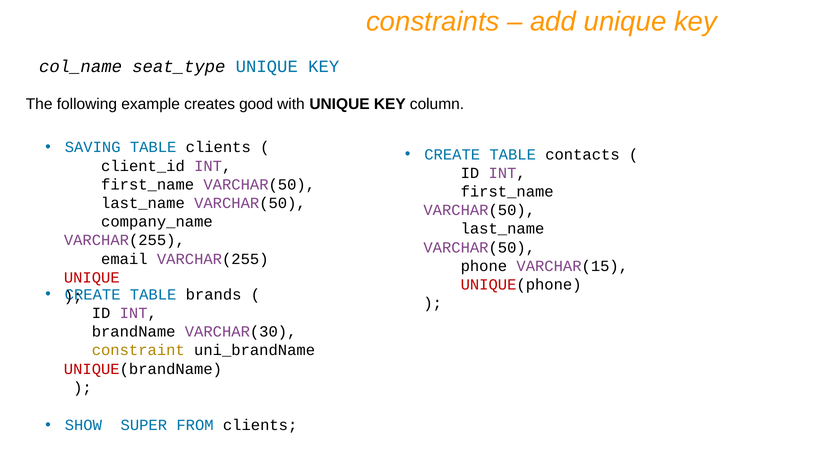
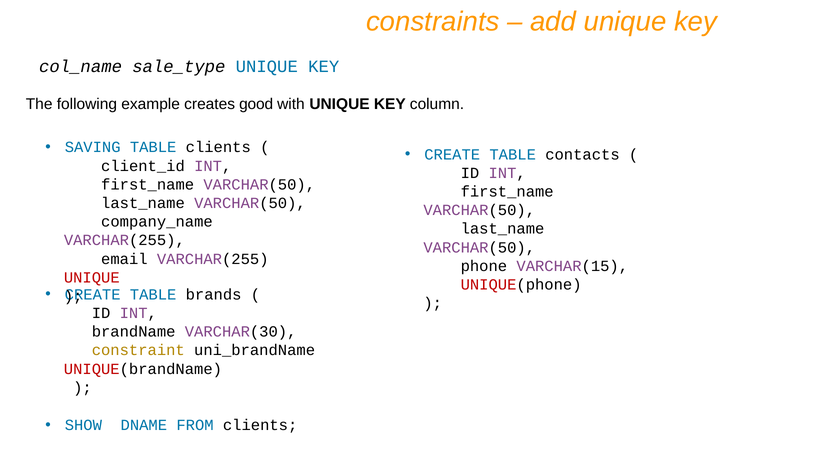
seat_type: seat_type -> sale_type (179, 66)
SUPER: SUPER -> DNAME (144, 425)
